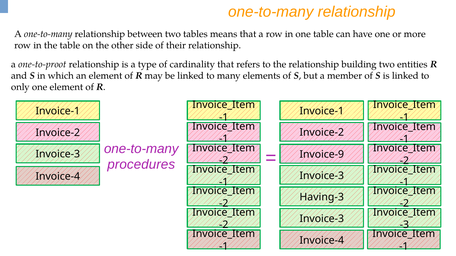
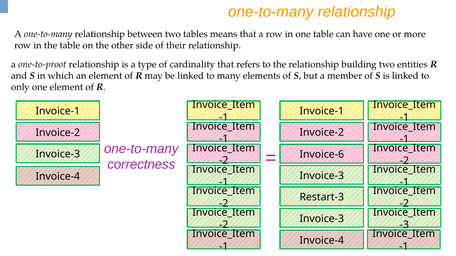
Invoice-9: Invoice-9 -> Invoice-6 (322, 155)
procedures: procedures -> correctness (141, 165)
Having-3: Having-3 -> Restart-3 (322, 198)
